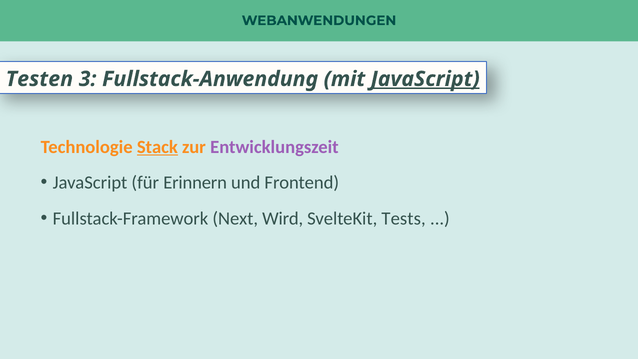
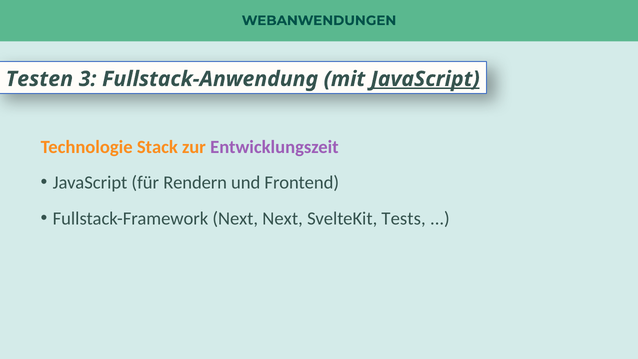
Stack underline: present -> none (157, 147)
Erinnern: Erinnern -> Rendern (195, 183)
Next Wird: Wird -> Next (283, 218)
